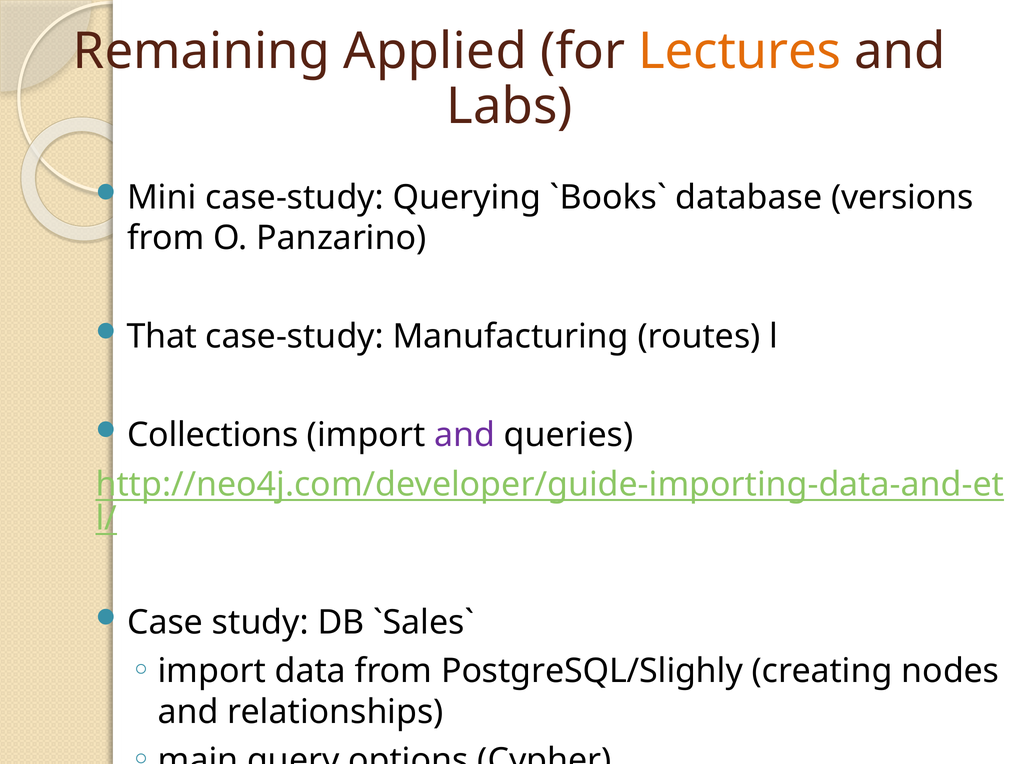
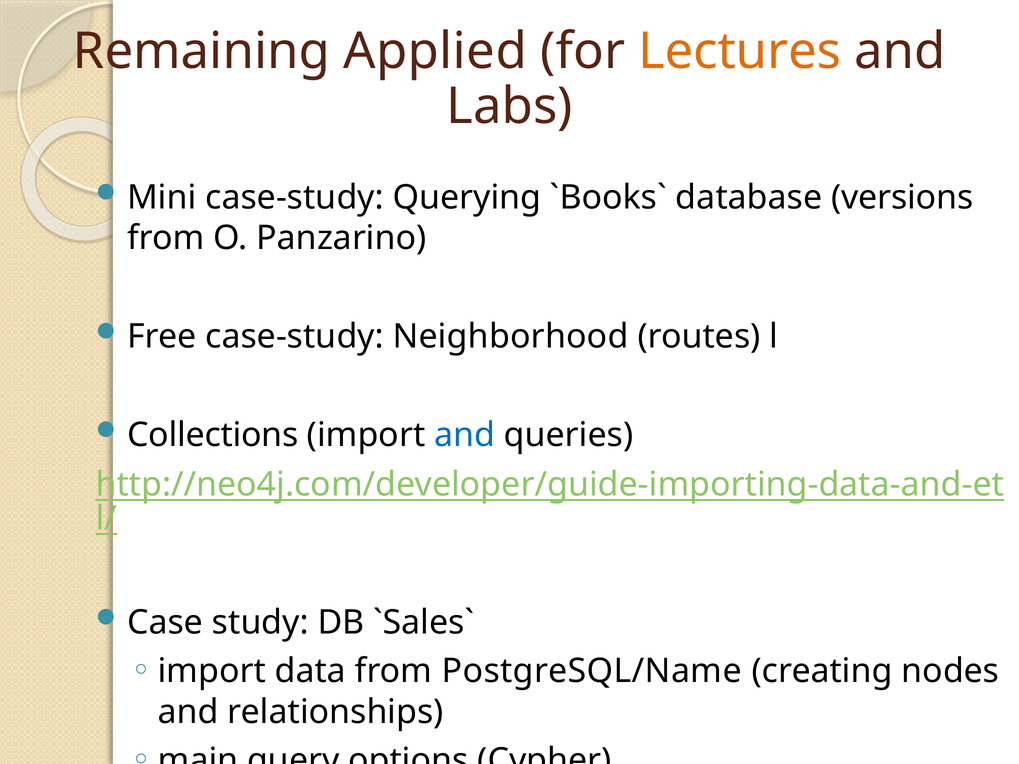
That: That -> Free (162, 337)
Manufacturing: Manufacturing -> Neighborhood (511, 337)
and colour: purple -> blue (465, 435)
PostgreSQL/Slighly: PostgreSQL/Slighly -> PostgreSQL/Name (592, 671)
